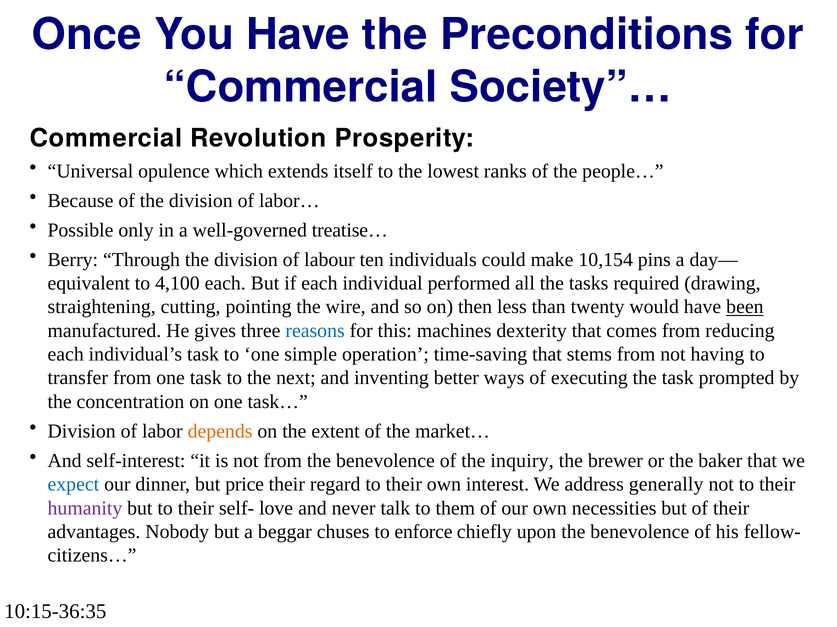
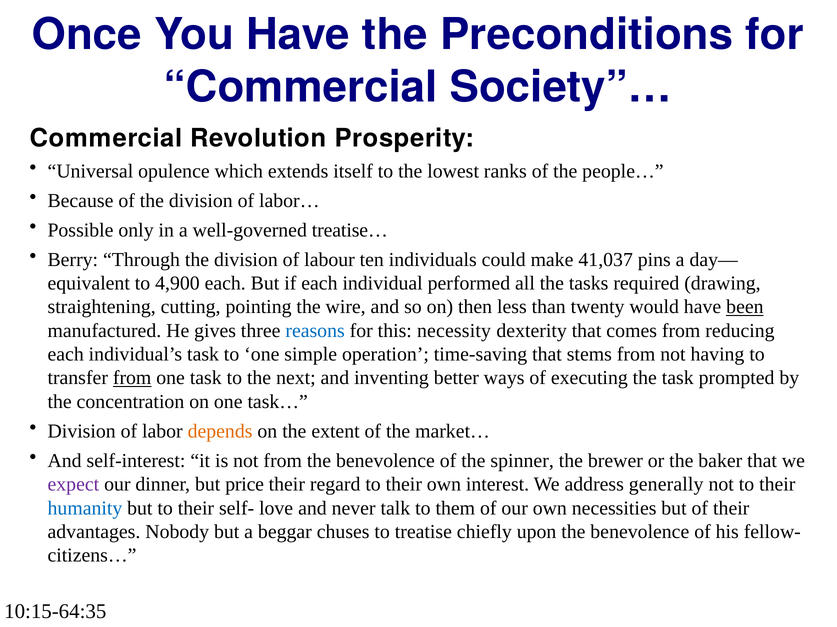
10,154: 10,154 -> 41,037 (606, 260)
4,100: 4,100 -> 4,900 (177, 284)
machines: machines -> necessity (454, 331)
from underline: none -> present (132, 378)
inquiry: inquiry -> spinner (522, 461)
expect colour: blue -> purple (73, 485)
humanity colour: purple -> blue (85, 509)
enforce: enforce -> treatise (423, 532)
10:15-36:35: 10:15-36:35 -> 10:15-64:35 (55, 612)
